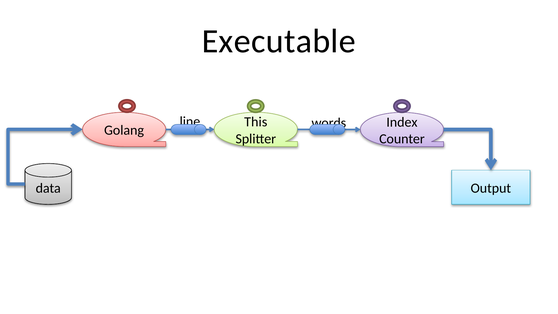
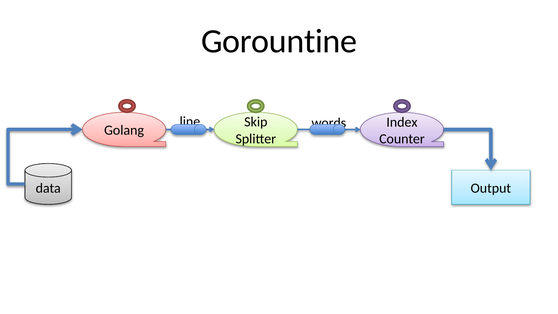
Executable: Executable -> Gorountine (279, 41)
This: This -> Skip (256, 122)
